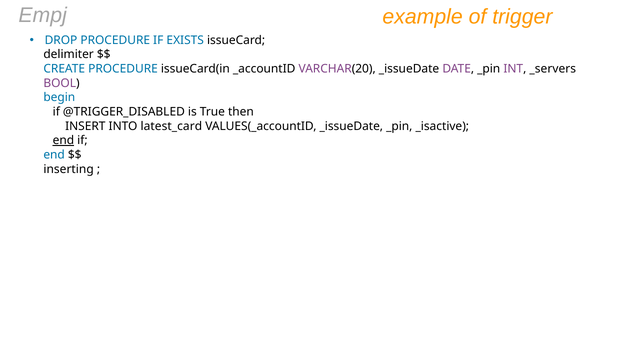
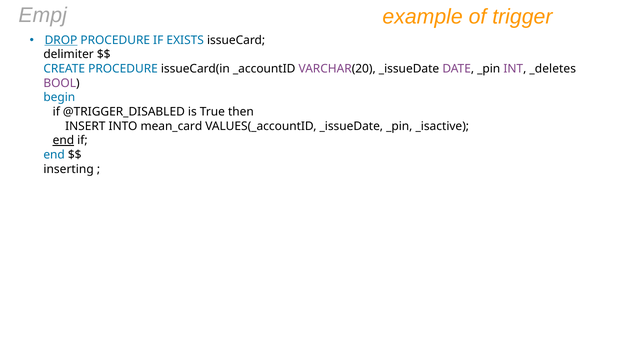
DROP underline: none -> present (61, 40)
_servers: _servers -> _deletes (553, 69)
latest_card: latest_card -> mean_card (171, 126)
